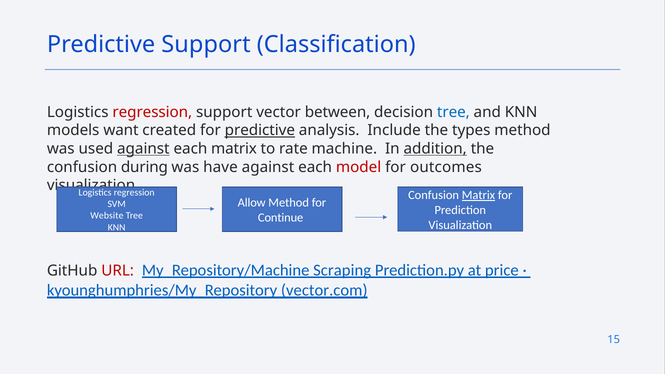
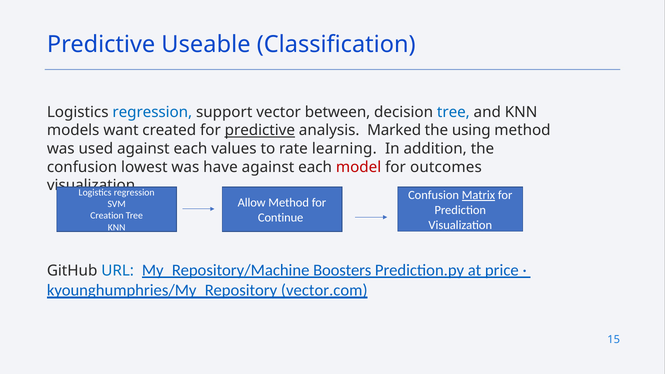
Predictive Support: Support -> Useable (206, 44)
regression colour: red -> blue (152, 112)
Include: Include -> Marked (394, 130)
types: types -> using (471, 130)
against underline: present -> none (143, 149)
each matrix: matrix -> values (234, 149)
machine: machine -> learning (344, 149)
addition underline: present -> none (435, 149)
during: during -> lowest (144, 167)
Website: Website -> Creation (107, 216)
URL colour: red -> blue (118, 271)
Scraping: Scraping -> Boosters (342, 270)
